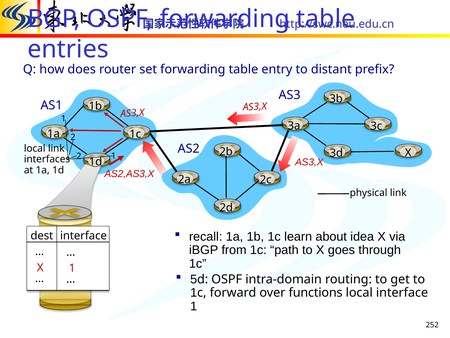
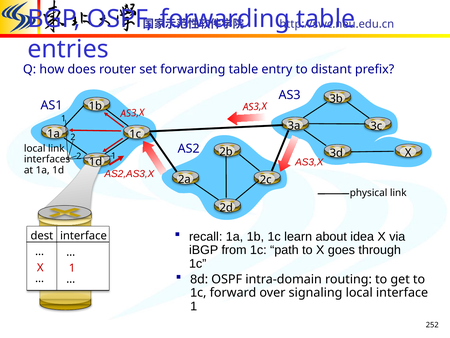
5: 5 -> 8 (194, 279)
functions: functions -> signaling (316, 292)
